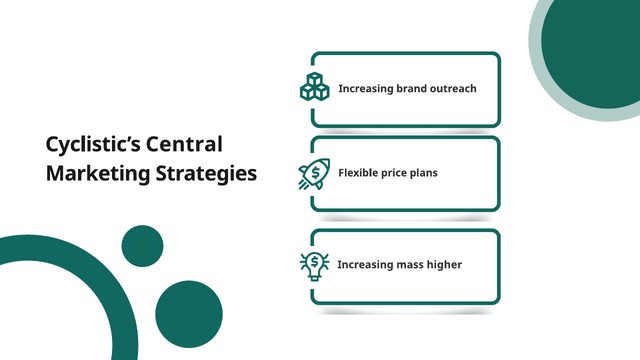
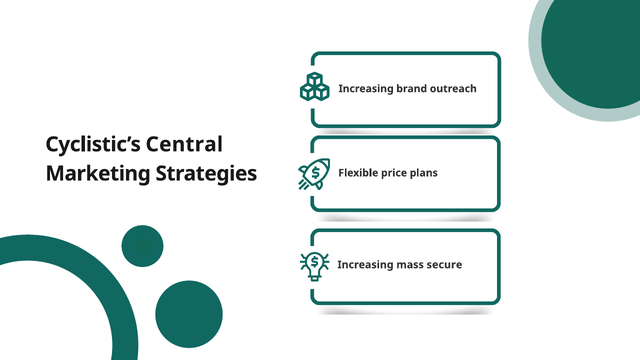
higher: higher -> secure (444, 265)
